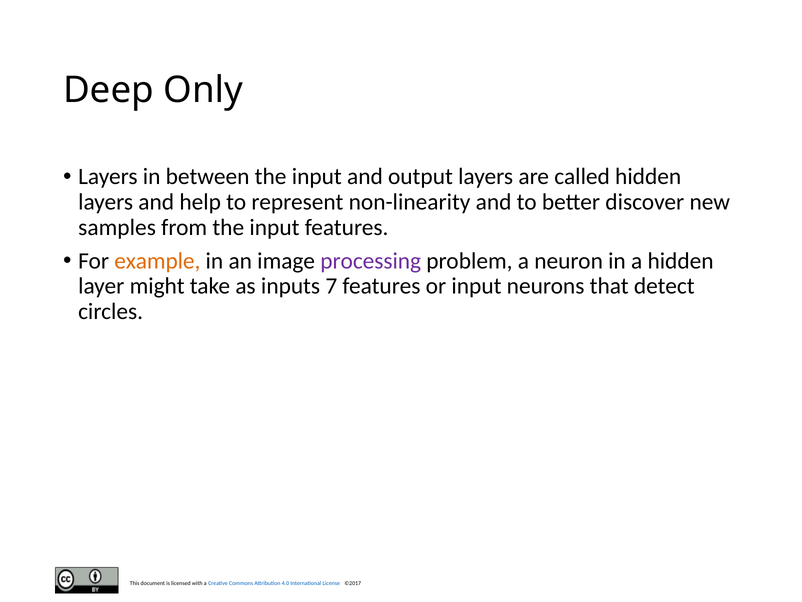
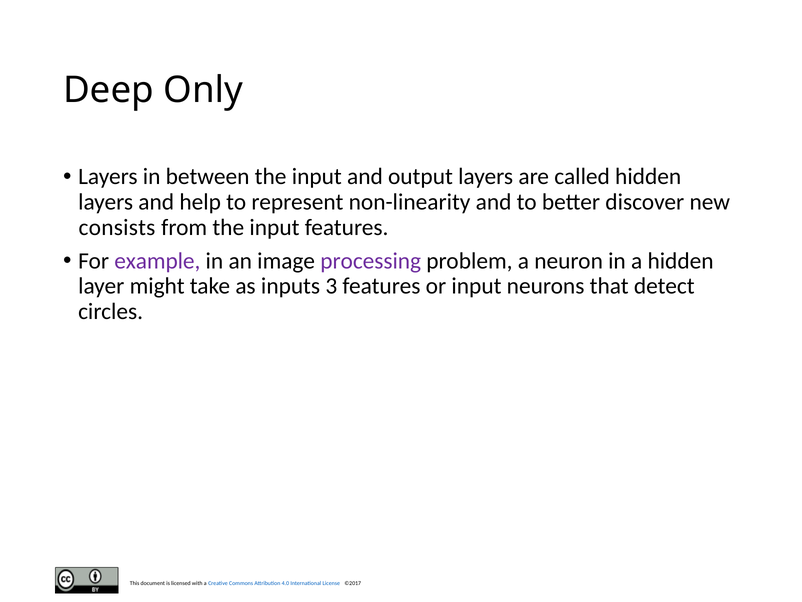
samples: samples -> consists (117, 227)
example colour: orange -> purple (157, 261)
7: 7 -> 3 (331, 286)
